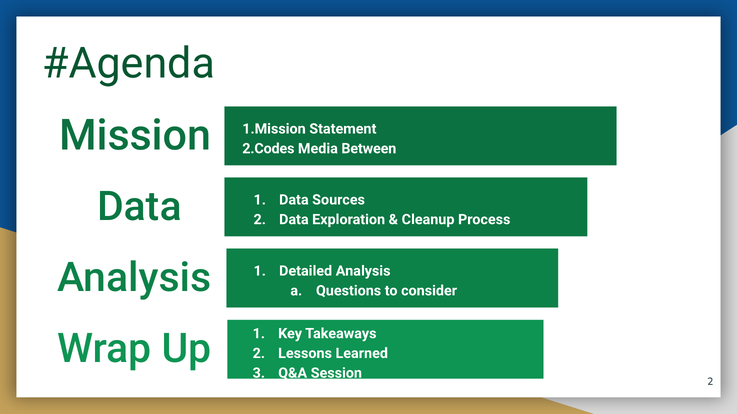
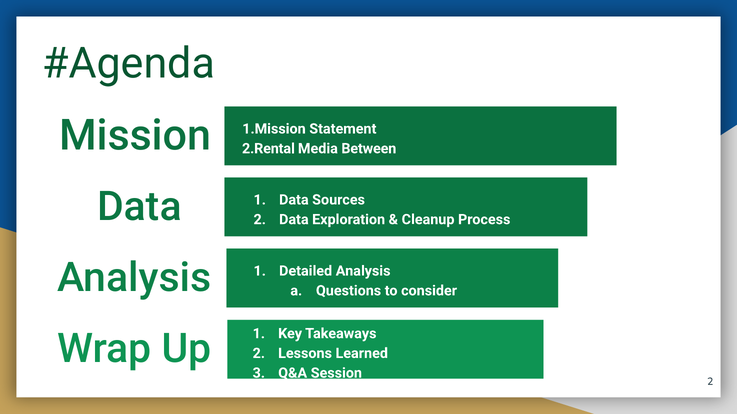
2.Codes: 2.Codes -> 2.Rental (268, 149)
